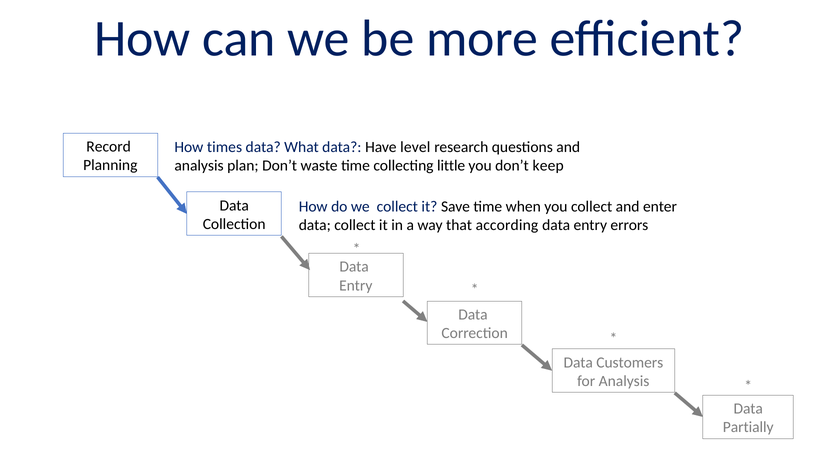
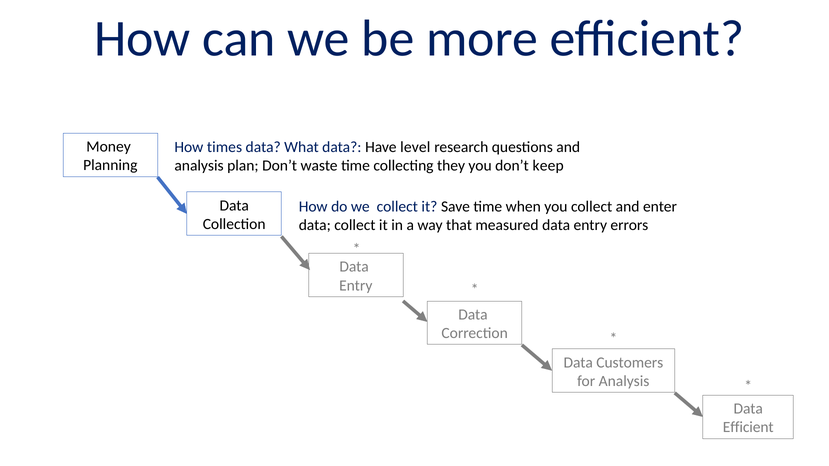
Record: Record -> Money (109, 147)
little: little -> they (451, 166)
according: according -> measured (507, 225)
Partially: Partially -> Efficient (748, 428)
